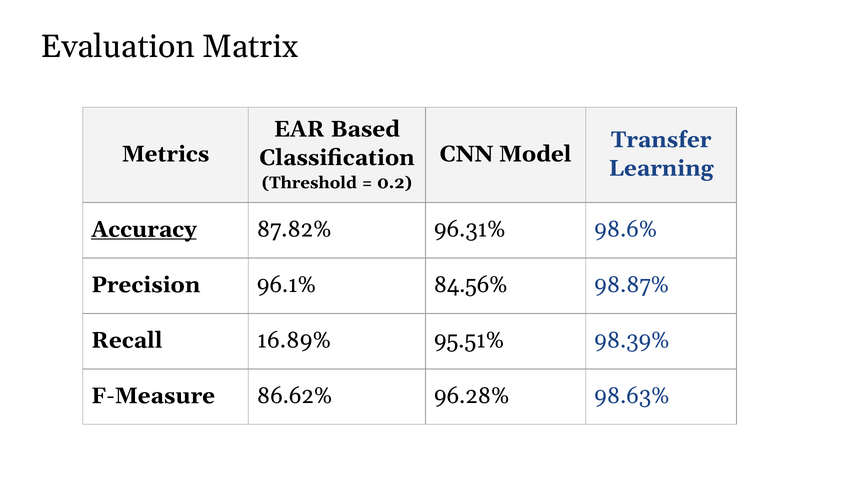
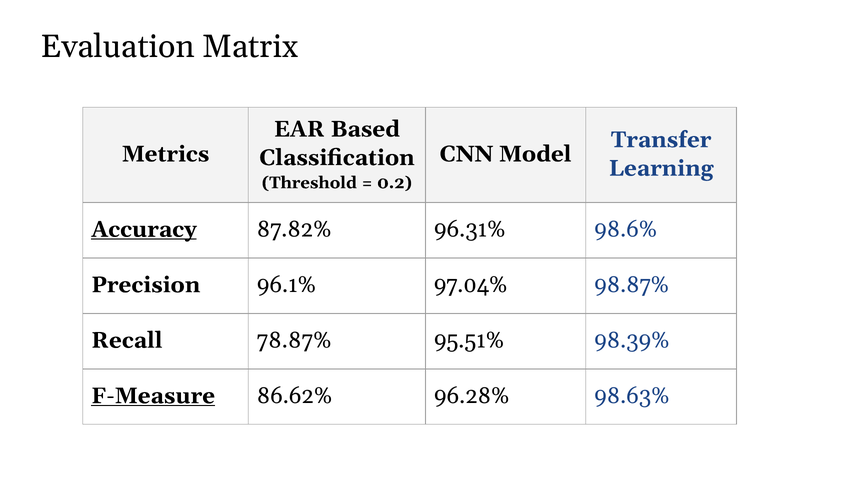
84.56%: 84.56% -> 97.04% (471, 285)
16.89%: 16.89% -> 78.87% (294, 340)
F-Measure underline: none -> present (153, 396)
